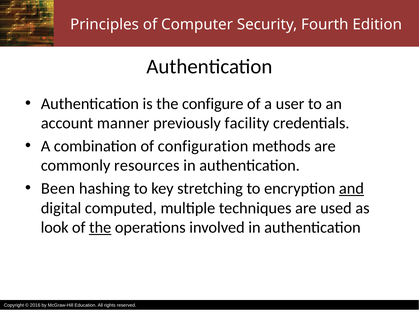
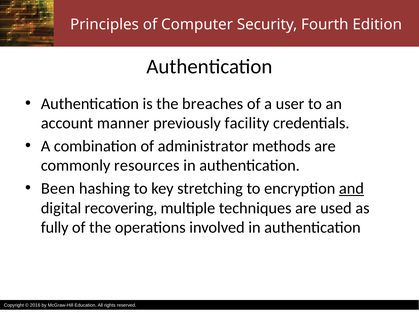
configure: configure -> breaches (213, 104)
configuration: configuration -> administrator (203, 146)
computed: computed -> recovering (121, 208)
look: look -> fully (55, 228)
the underline: present -> none (100, 228)
